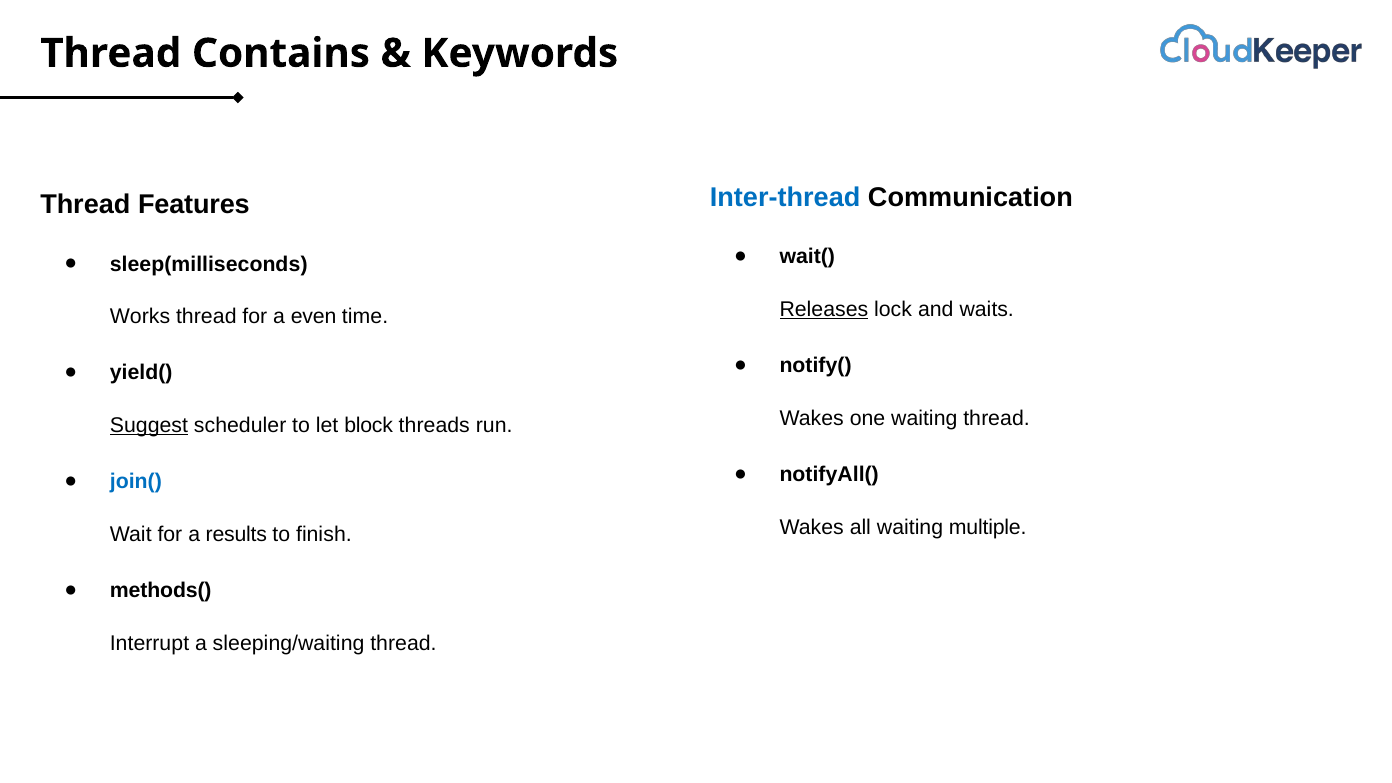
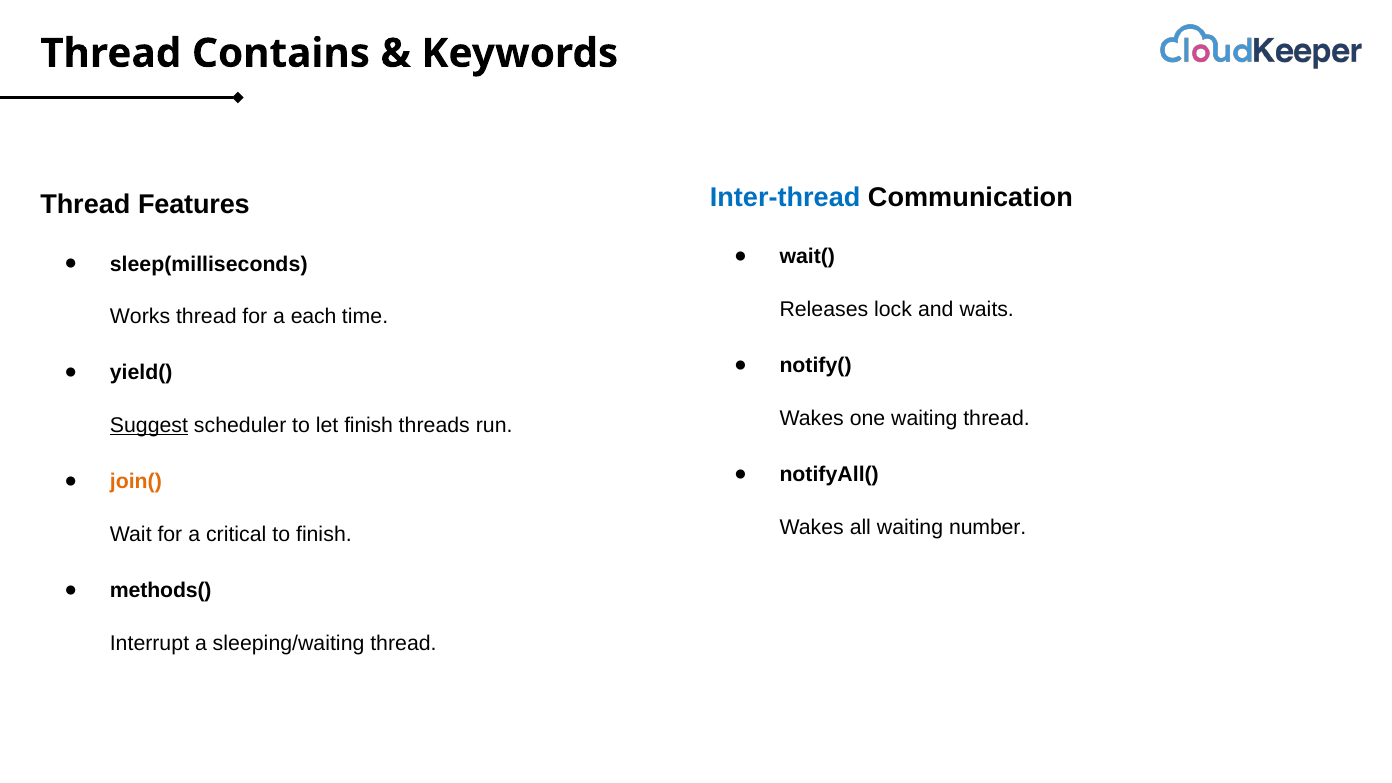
Releases underline: present -> none (824, 309)
even: even -> each (314, 317)
let block: block -> finish (369, 425)
join( colour: blue -> orange (136, 482)
multiple: multiple -> number (988, 527)
results: results -> critical (236, 534)
